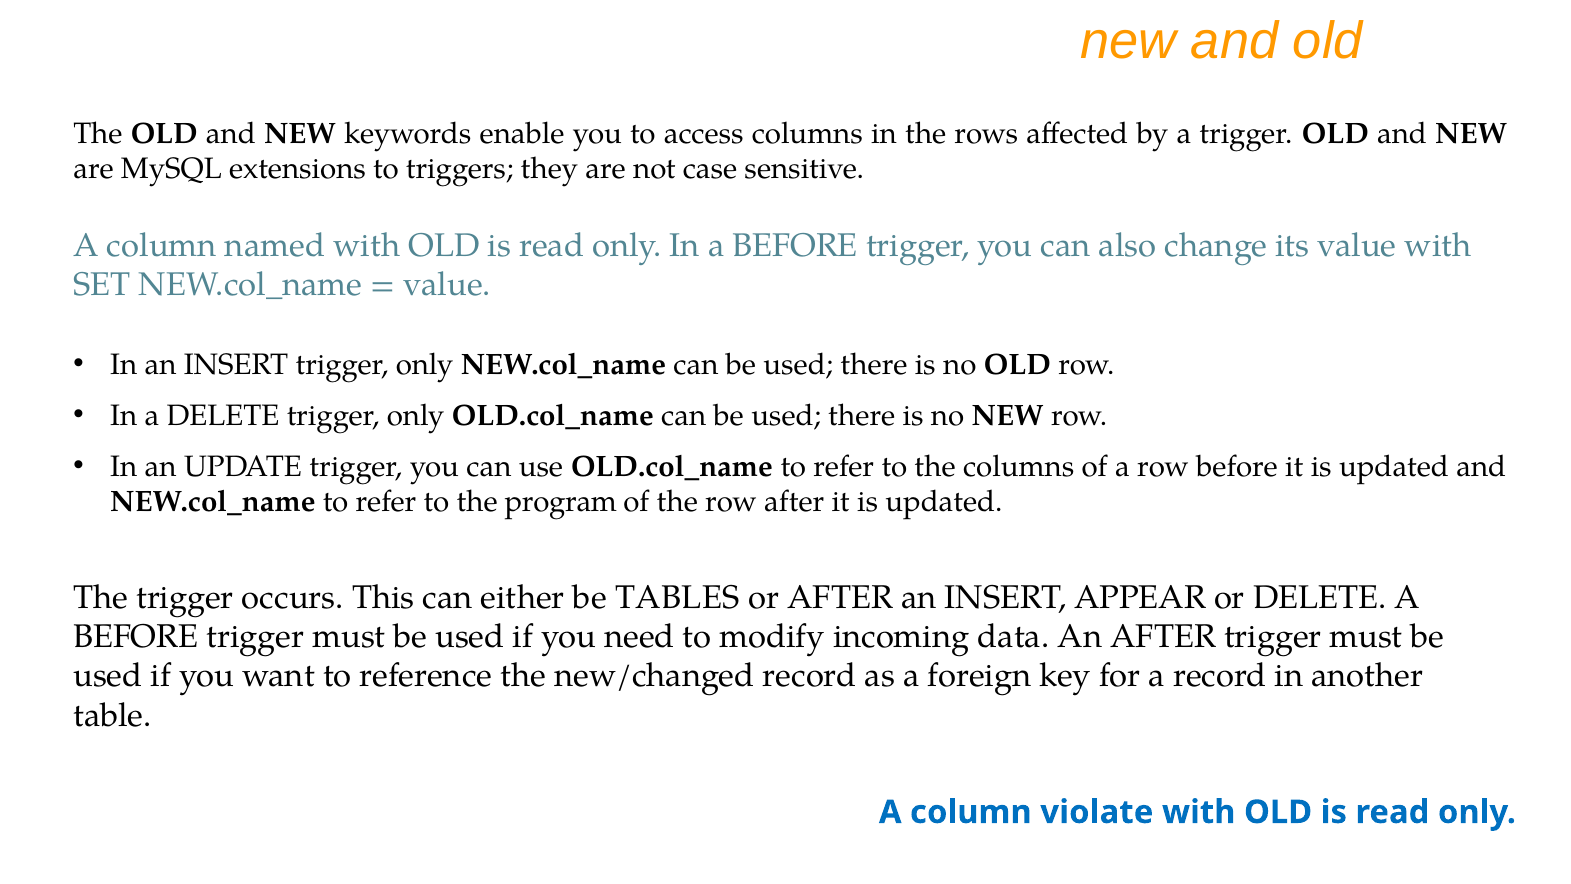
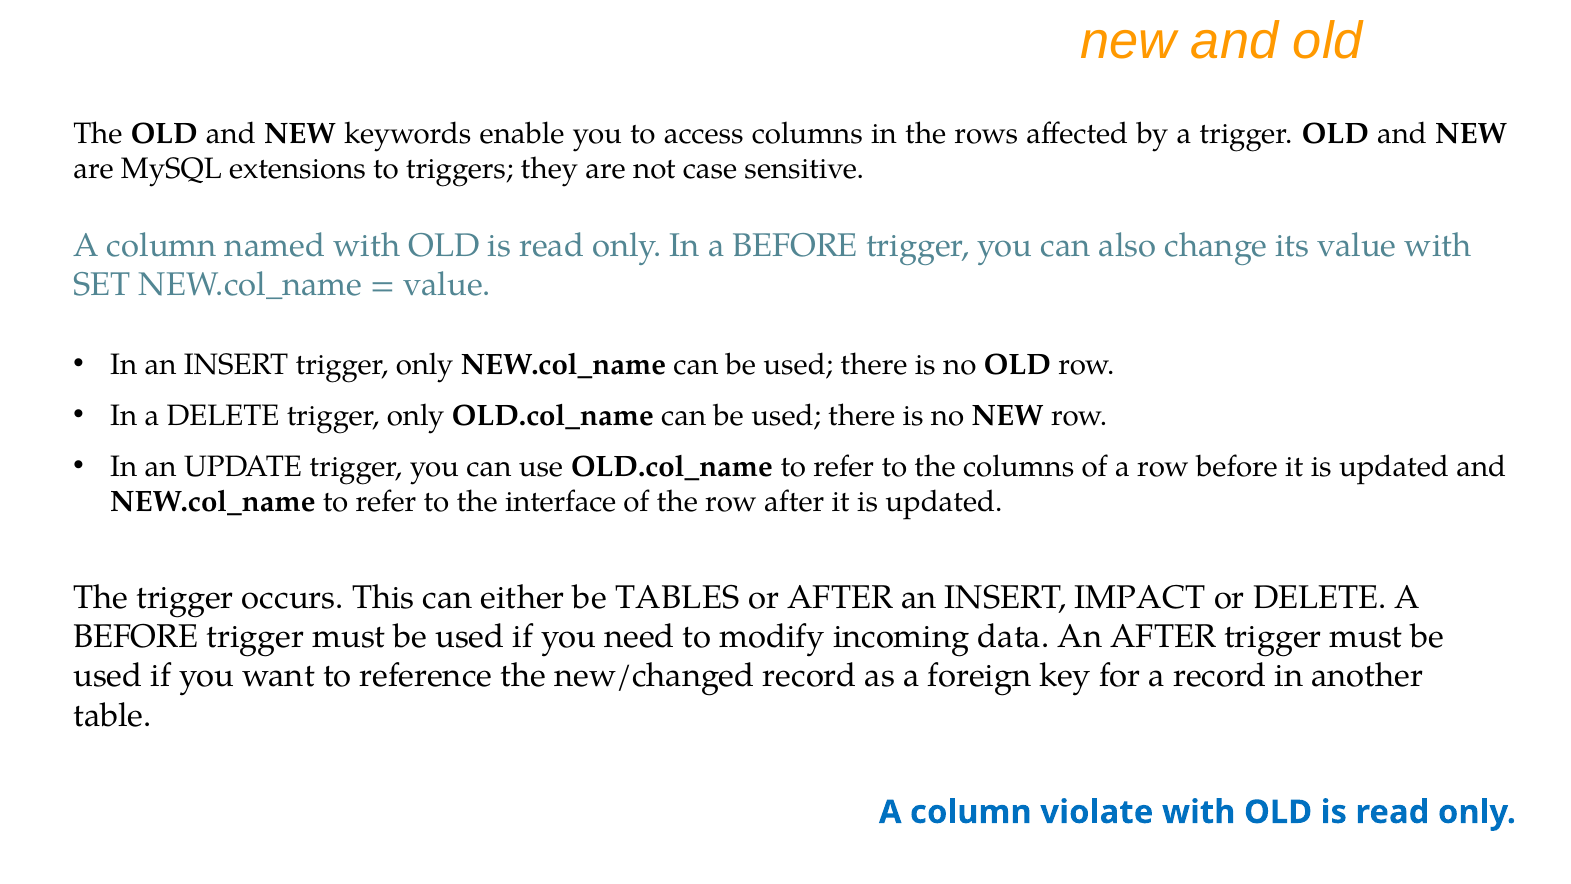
program: program -> interface (561, 502)
APPEAR: APPEAR -> IMPACT (1140, 597)
